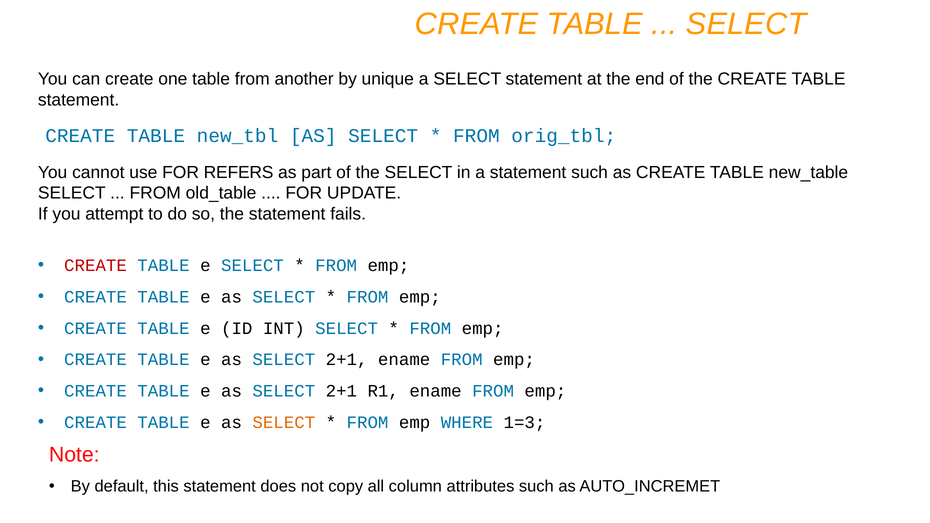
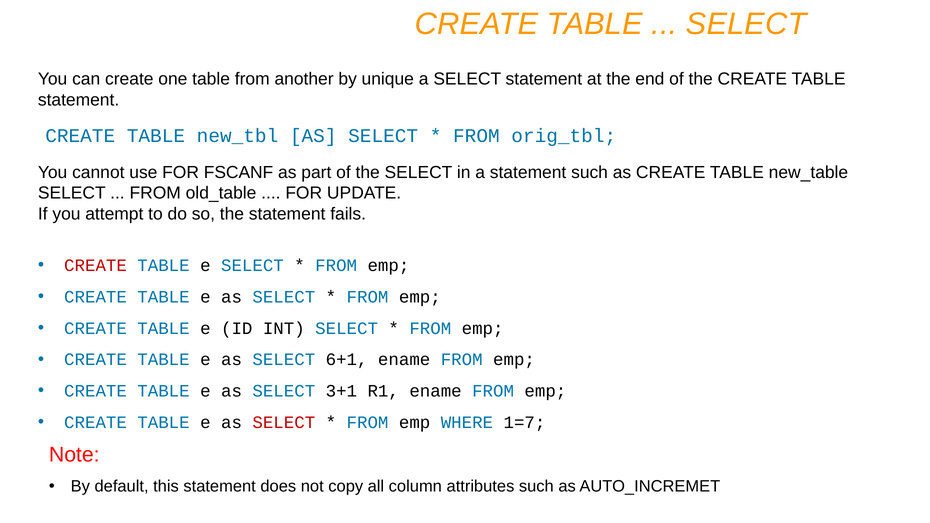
REFERS: REFERS -> FSCANF (239, 172)
2+1: 2+1 -> 6+1 (347, 360)
2+1: 2+1 -> 3+1 (341, 391)
SELECT colour: orange -> red (284, 423)
1=3: 1=3 -> 1=7 (524, 423)
